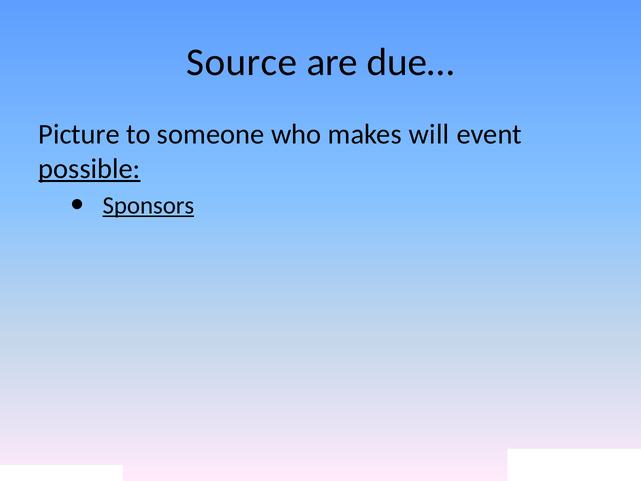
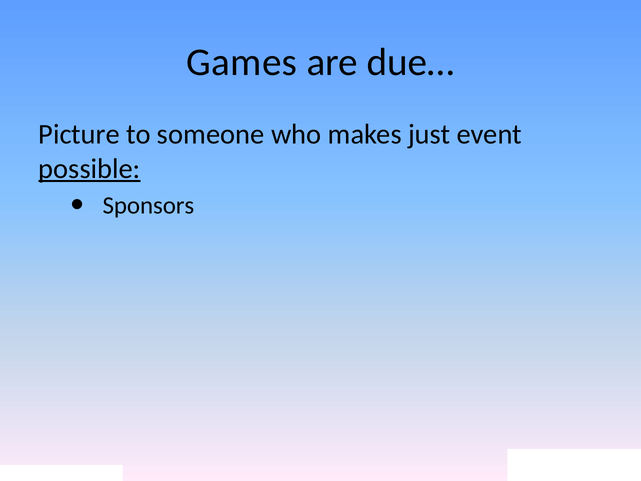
Source: Source -> Games (242, 62)
will: will -> just (429, 134)
Sponsors underline: present -> none (148, 205)
